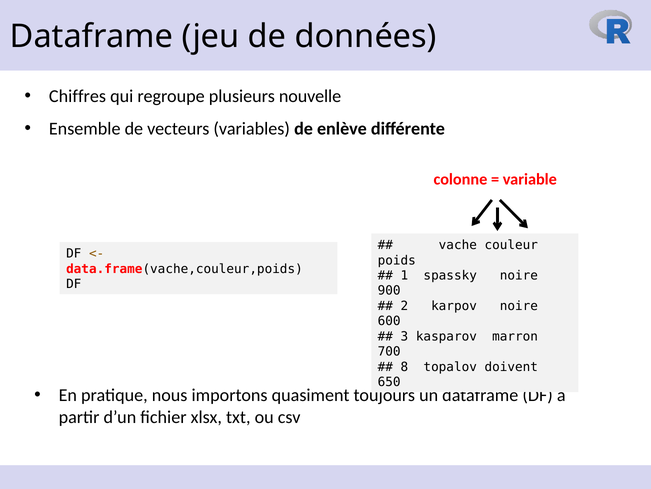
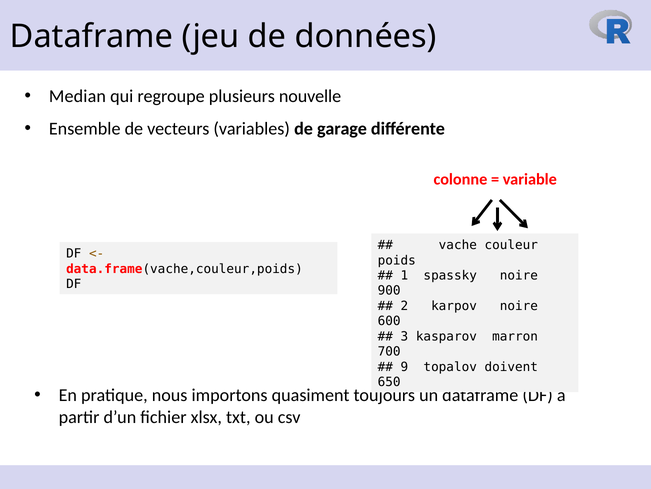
Chiffres: Chiffres -> Median (77, 96)
enlève: enlève -> garage (342, 128)
8: 8 -> 9 (404, 366)
